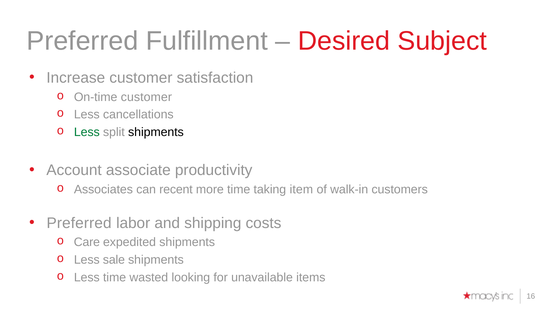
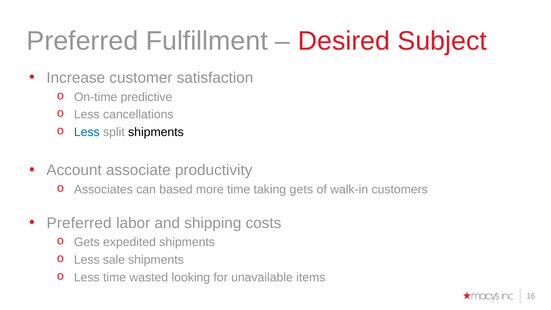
On-time customer: customer -> predictive (146, 97)
Less colour: green -> blue (87, 132)
recent: recent -> based (176, 190)
taking item: item -> gets (301, 190)
Care: Care -> Gets (87, 242)
